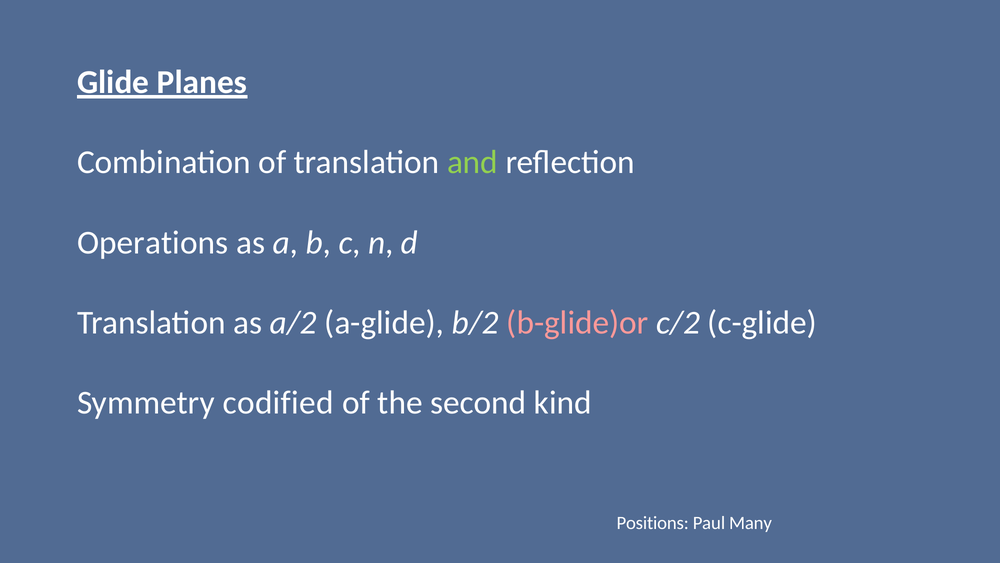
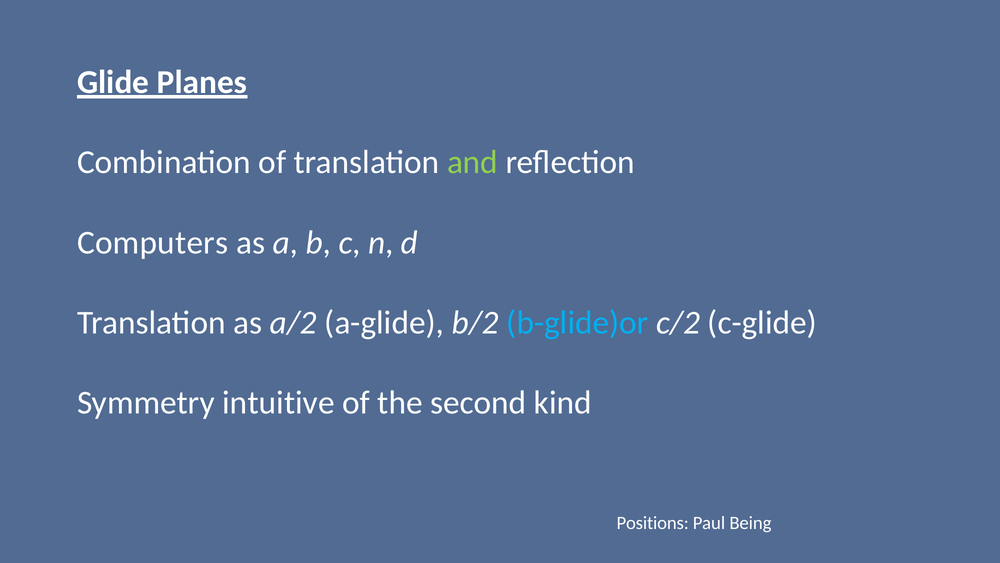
Operations: Operations -> Computers (153, 242)
b-glide)or colour: pink -> light blue (577, 322)
codified: codified -> intuitive (278, 402)
Many: Many -> Being (750, 522)
